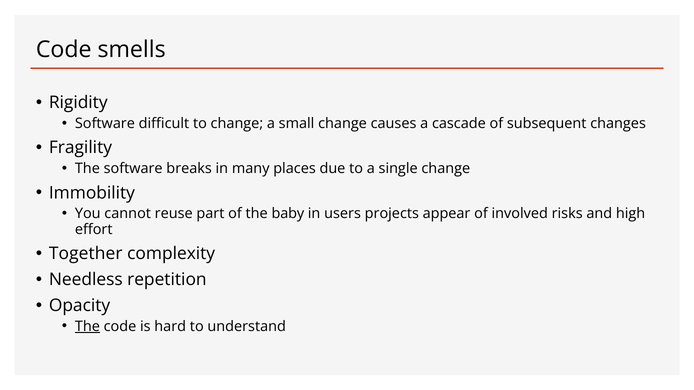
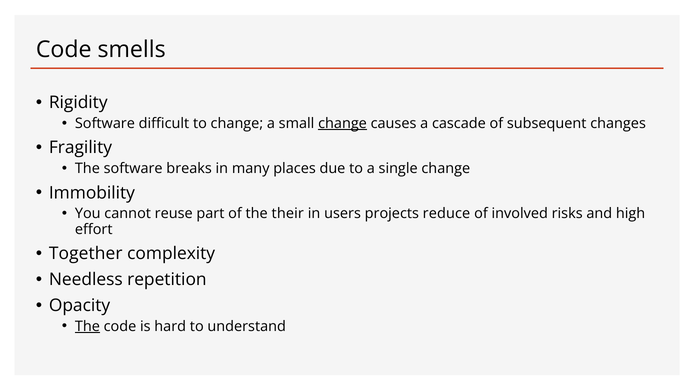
change underline: none -> present (343, 124)
baby: baby -> their (288, 214)
appear: appear -> reduce (446, 214)
